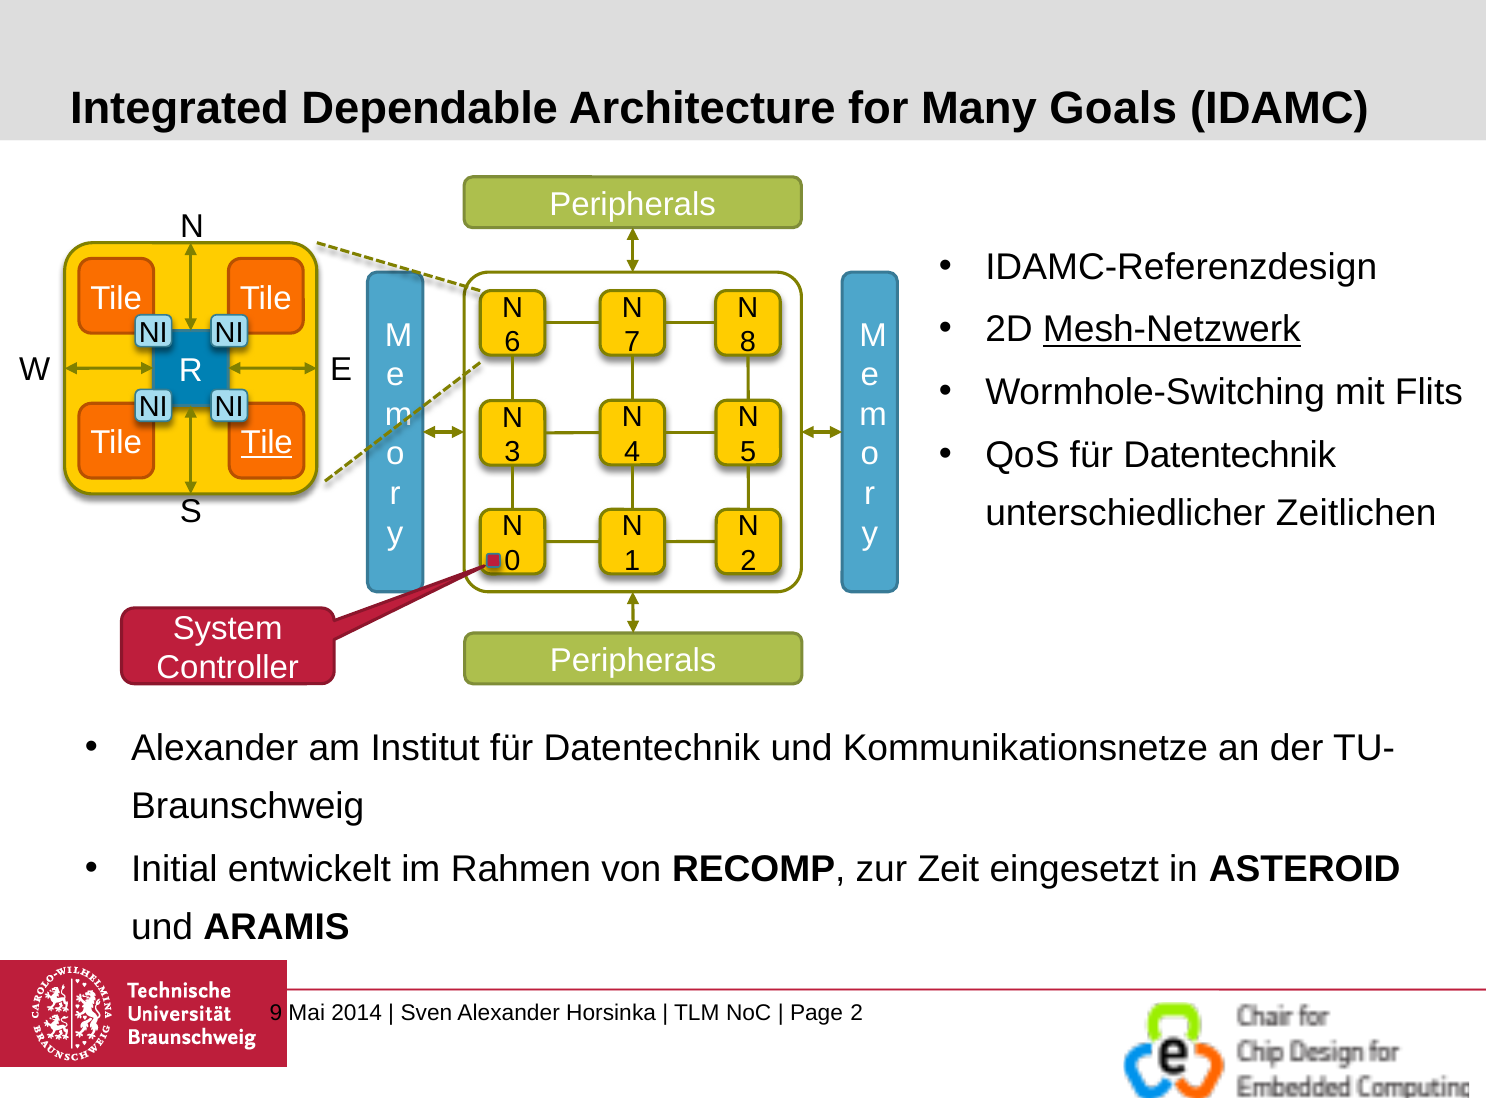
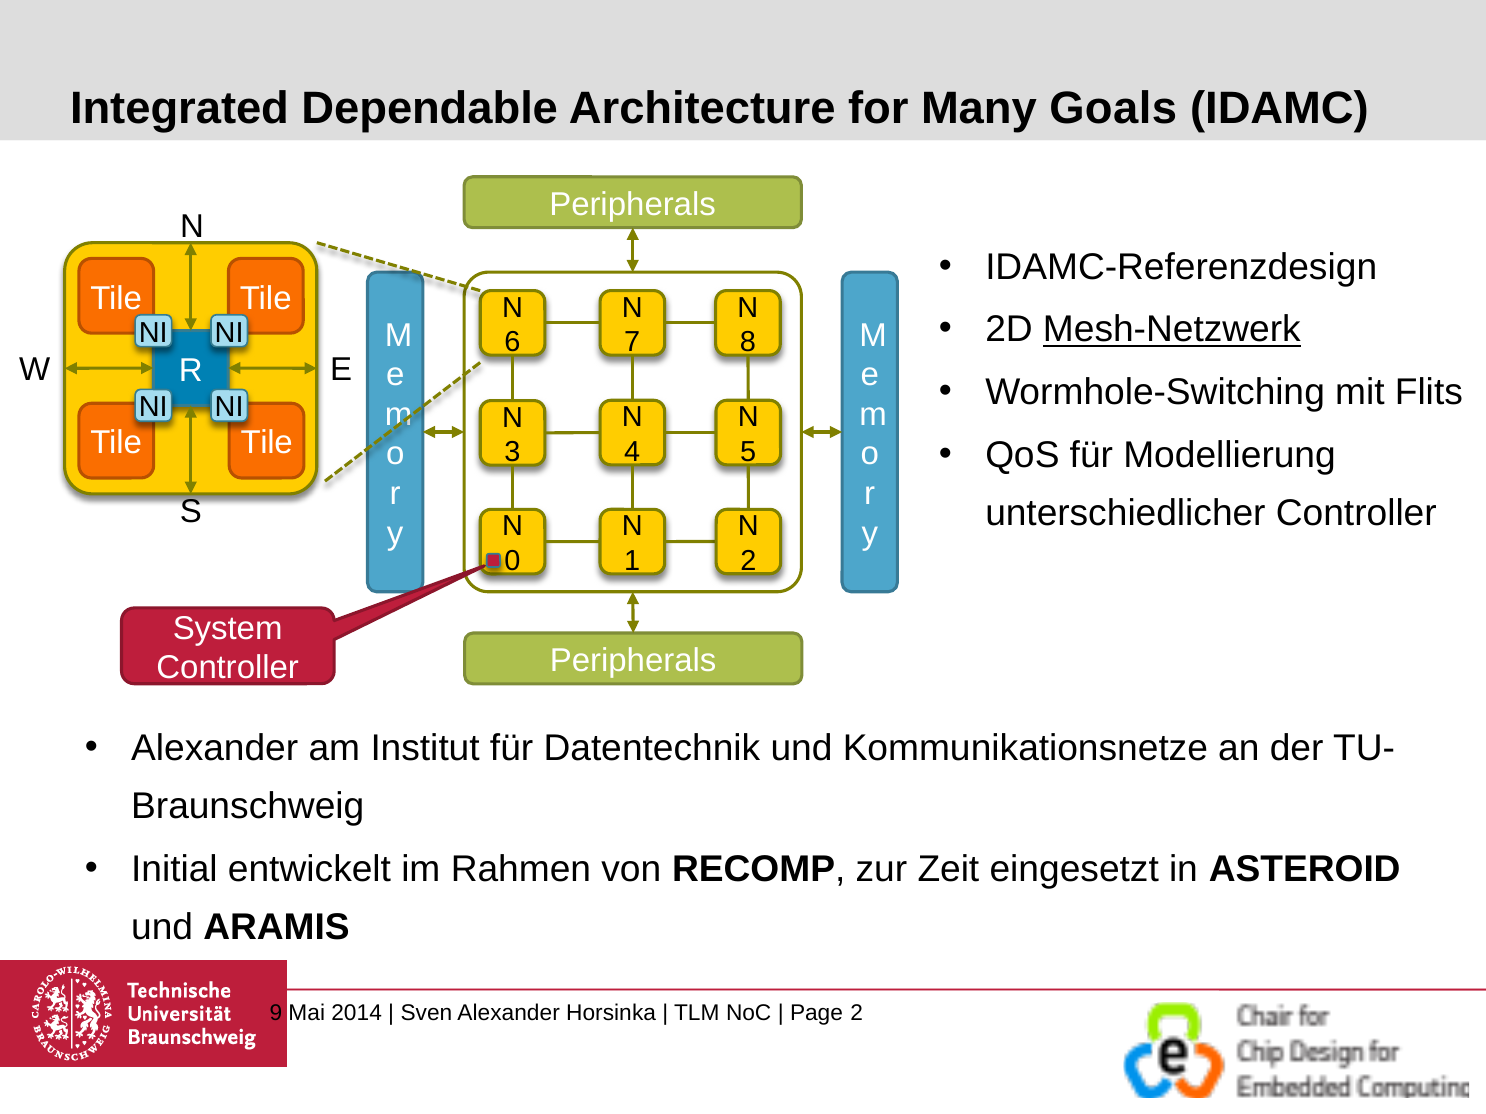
Tile underline: present -> none (267, 443)
QoS für Datentechnik: Datentechnik -> Modellierung (1230, 456)
unterschiedlicher Zeitlichen: Zeitlichen -> Controller (1356, 514)
